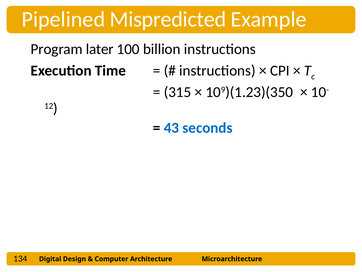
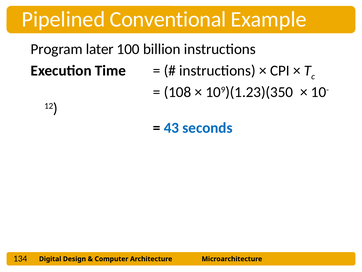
Mispredicted: Mispredicted -> Conventional (168, 19)
315: 315 -> 108 (178, 92)
